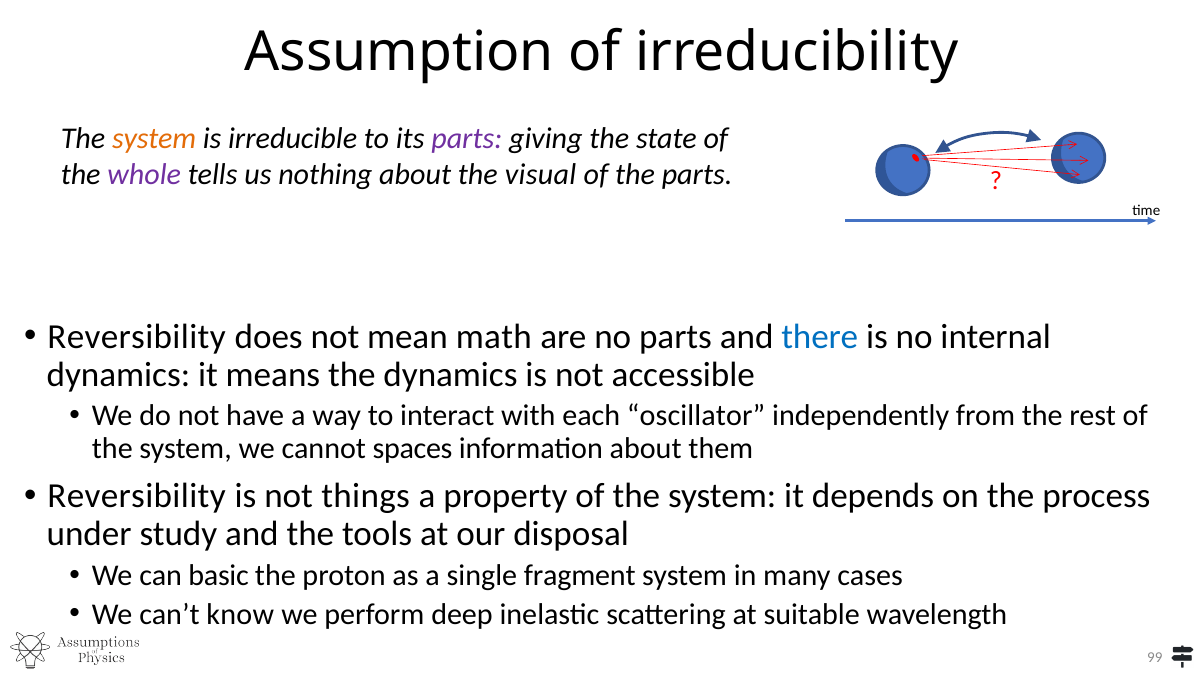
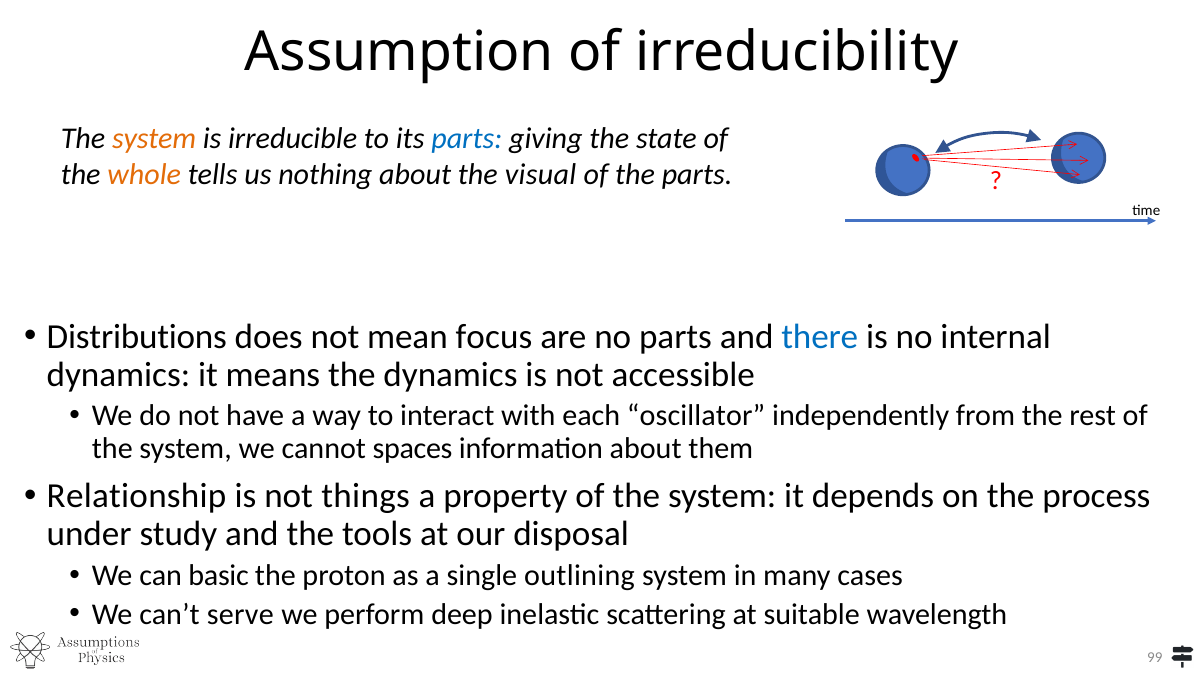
parts colour: purple -> blue (467, 138)
whole colour: purple -> orange (144, 174)
Reversibility: Reversibility -> Distributions (137, 337)
math: math -> focus (494, 337)
Reversibility: Reversibility -> Relationship (137, 496)
fragment: fragment -> outlining (579, 576)
know: know -> serve (240, 614)
